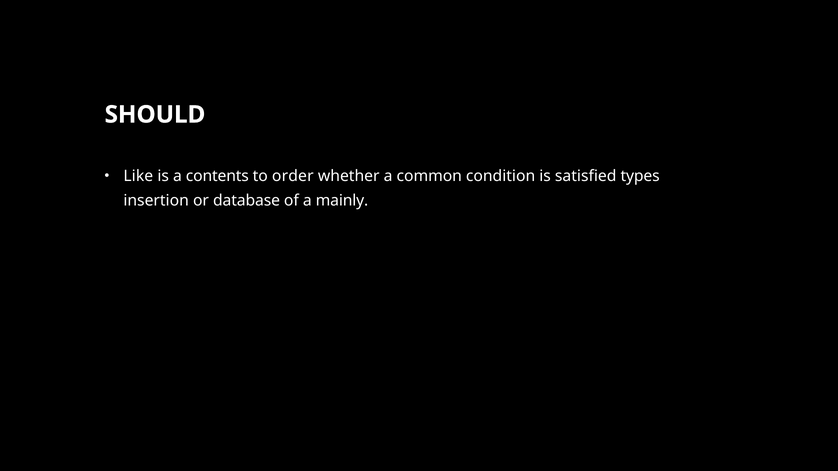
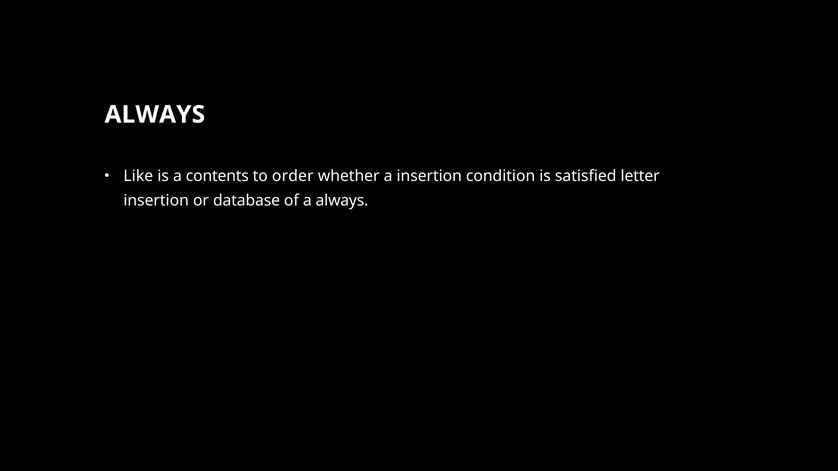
SHOULD: SHOULD -> ALWAYS (155, 115)
a common: common -> insertion (429, 176)
types: types -> letter (640, 176)
a mainly: mainly -> always (342, 201)
